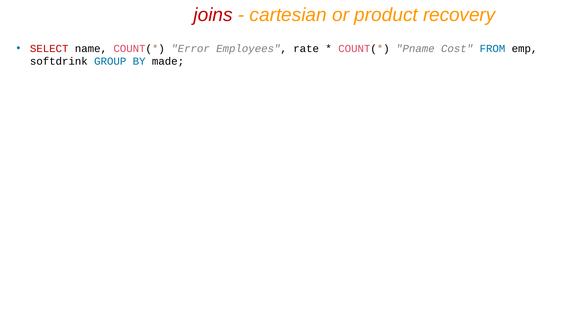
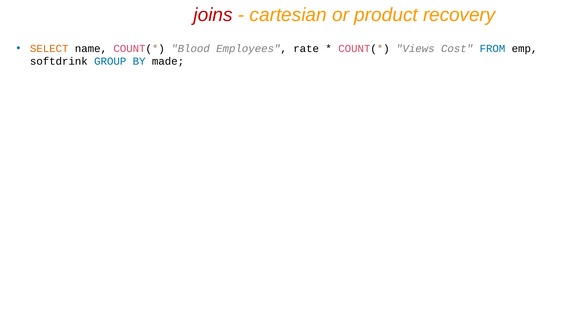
SELECT colour: red -> orange (49, 49)
Error: Error -> Blood (191, 49)
Pname: Pname -> Views (415, 49)
